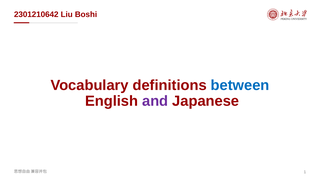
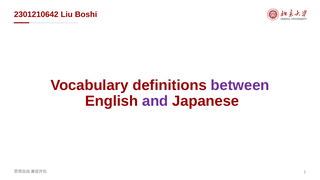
between colour: blue -> purple (240, 85)
